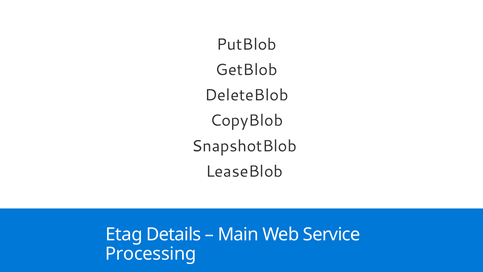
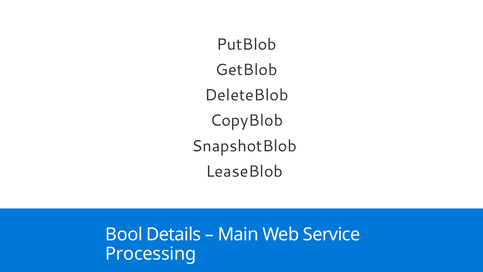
Etag: Etag -> Bool (124, 234)
